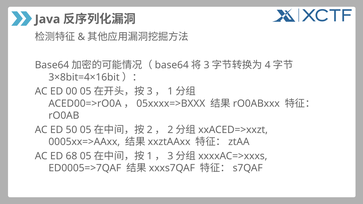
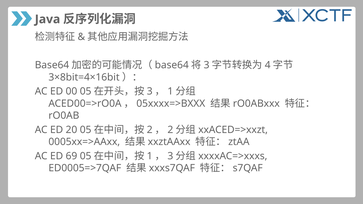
50: 50 -> 20 (71, 130)
68: 68 -> 69 (71, 156)
